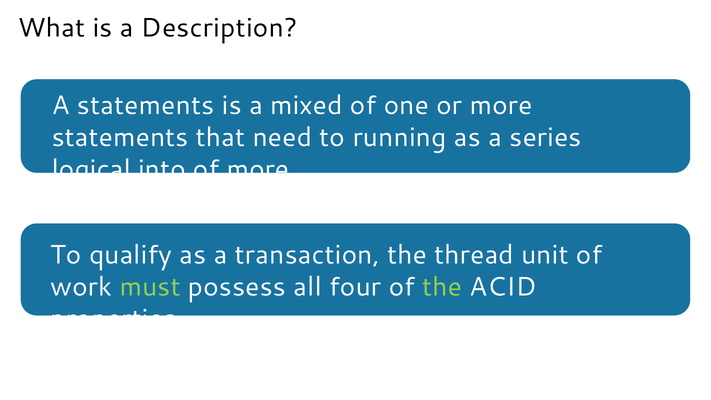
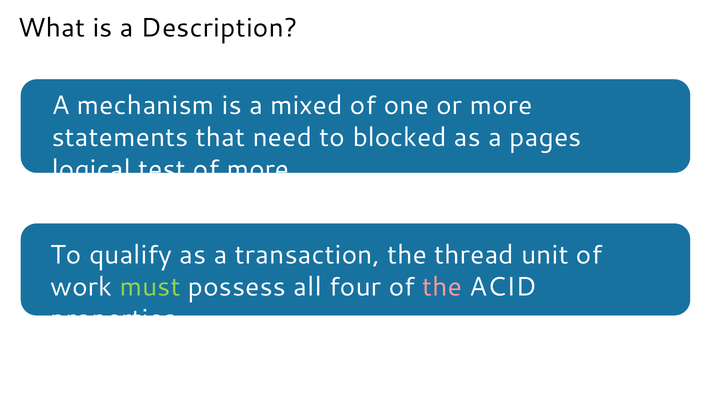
A statements: statements -> mechanism (146, 105)
running: running -> blocked (400, 137)
series: series -> pages (546, 137)
into: into -> test (162, 169)
the colour: light green -> pink (442, 287)
